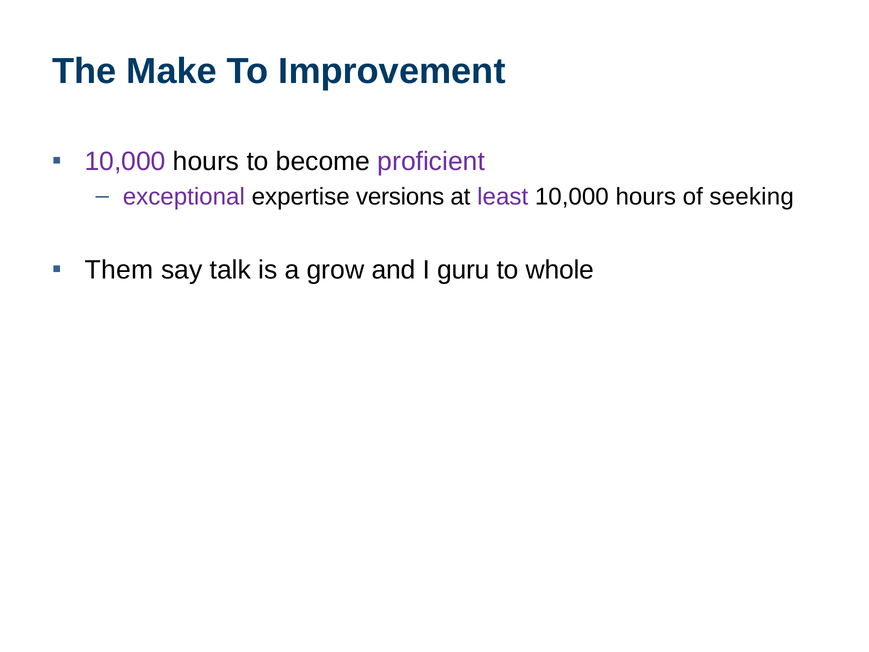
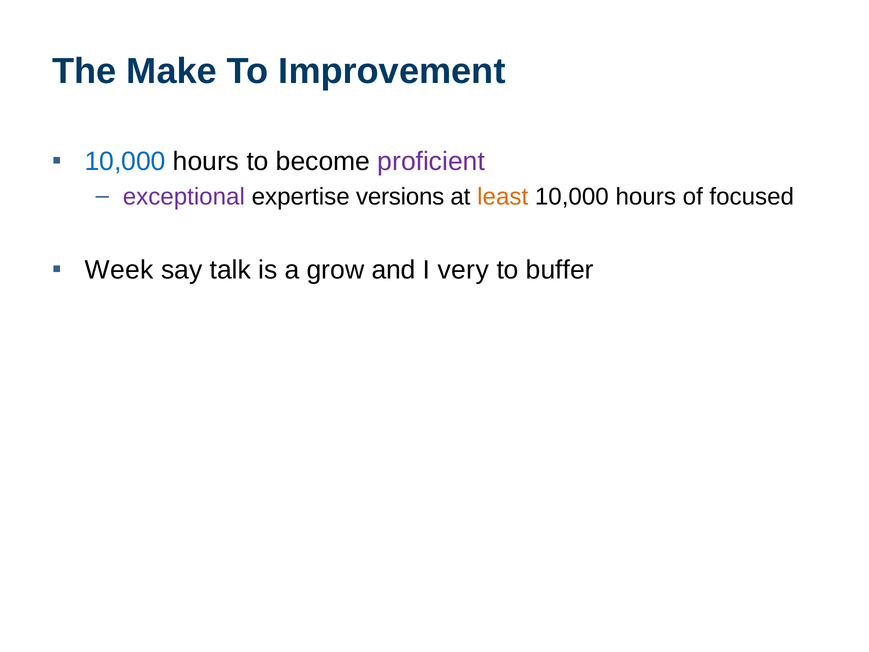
10,000 colour: purple -> blue (125, 162)
least colour: purple -> orange (503, 197)
seeking: seeking -> focused (752, 197)
Them: Them -> Week (119, 270)
guru: guru -> very (463, 270)
whole: whole -> buffer (560, 270)
